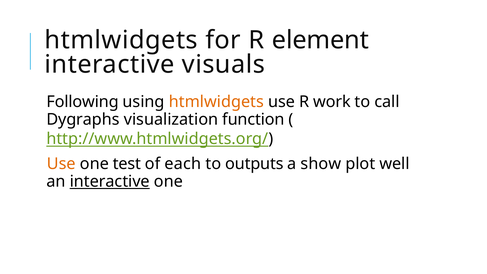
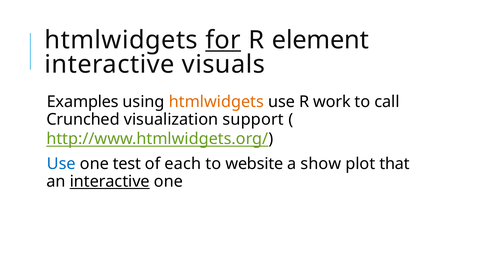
for underline: none -> present (223, 40)
Following: Following -> Examples (83, 102)
Dygraphs: Dygraphs -> Crunched (83, 119)
function: function -> support (253, 119)
Use colour: orange -> blue (61, 164)
outputs: outputs -> website (254, 164)
well: well -> that (395, 164)
